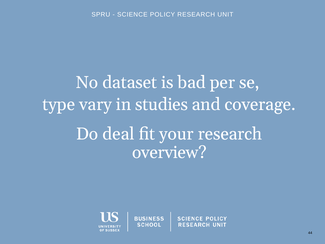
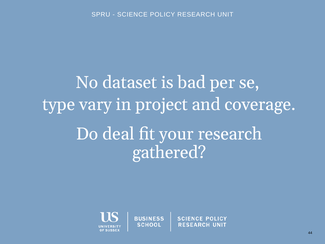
studies: studies -> project (162, 104)
overview: overview -> gathered (169, 152)
